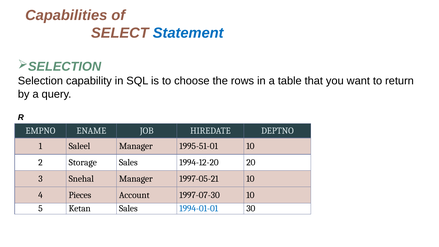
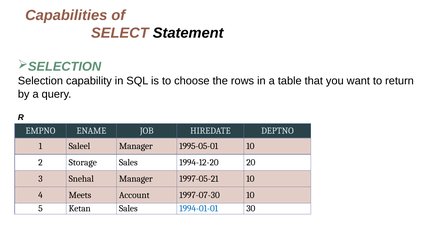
Statement colour: blue -> black (188, 33)
1995-51-01: 1995-51-01 -> 1995-05-01 (199, 146)
Pieces: Pieces -> Meets (80, 195)
